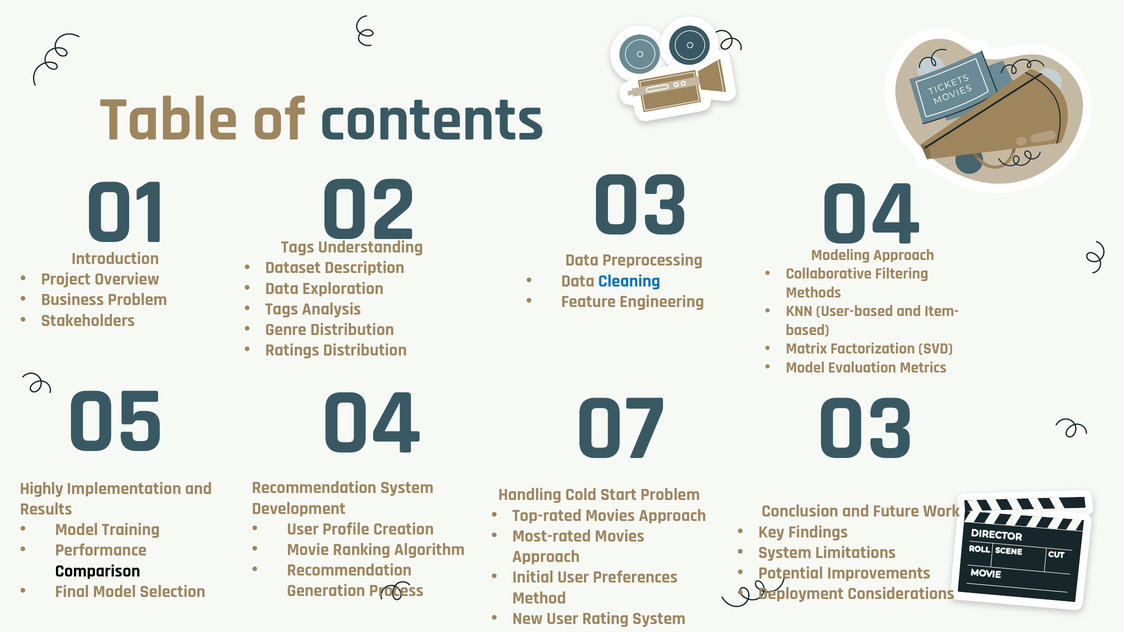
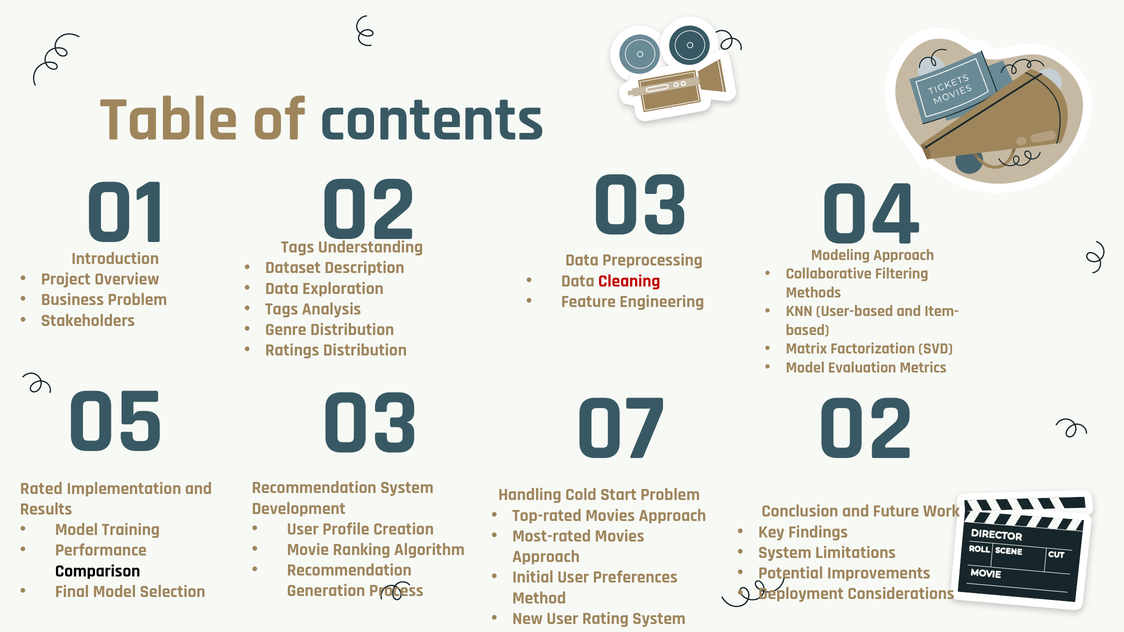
Cleaning colour: blue -> red (629, 281)
05 04: 04 -> 03 (370, 422)
07 03: 03 -> 02 (865, 428)
Highly: Highly -> Rated (41, 489)
